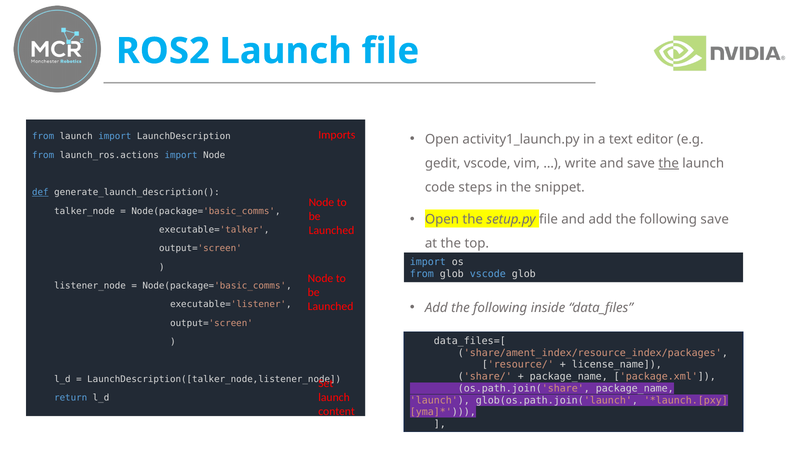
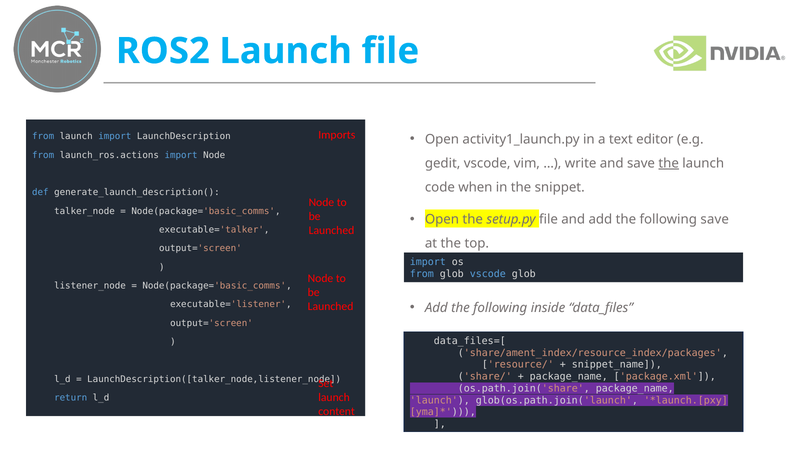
steps: steps -> when (475, 187)
def underline: present -> none (40, 192)
license_name: license_name -> snippet_name (617, 365)
